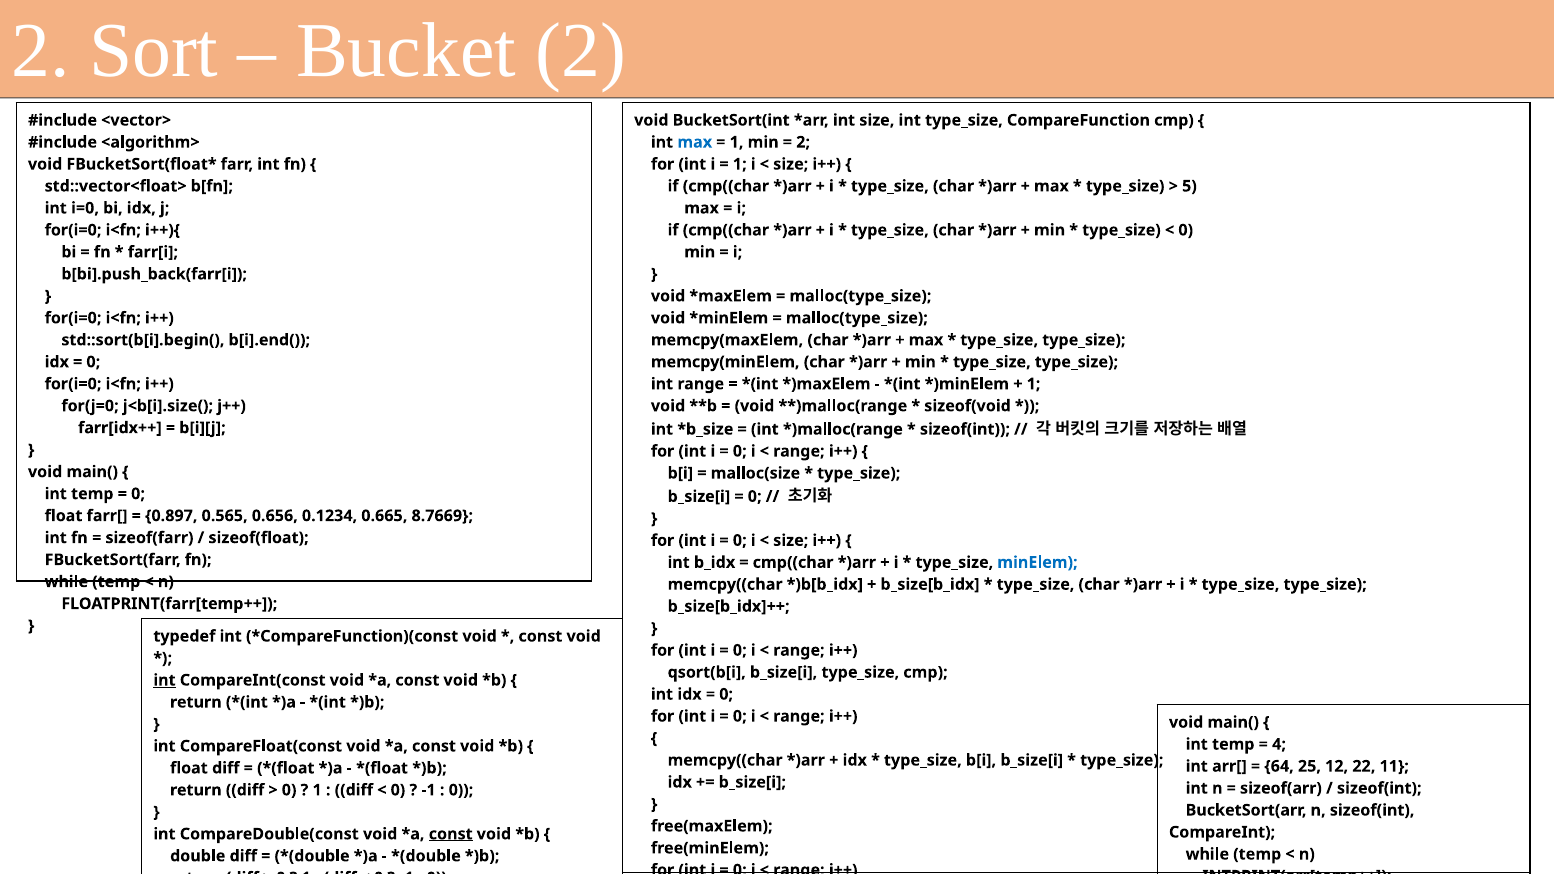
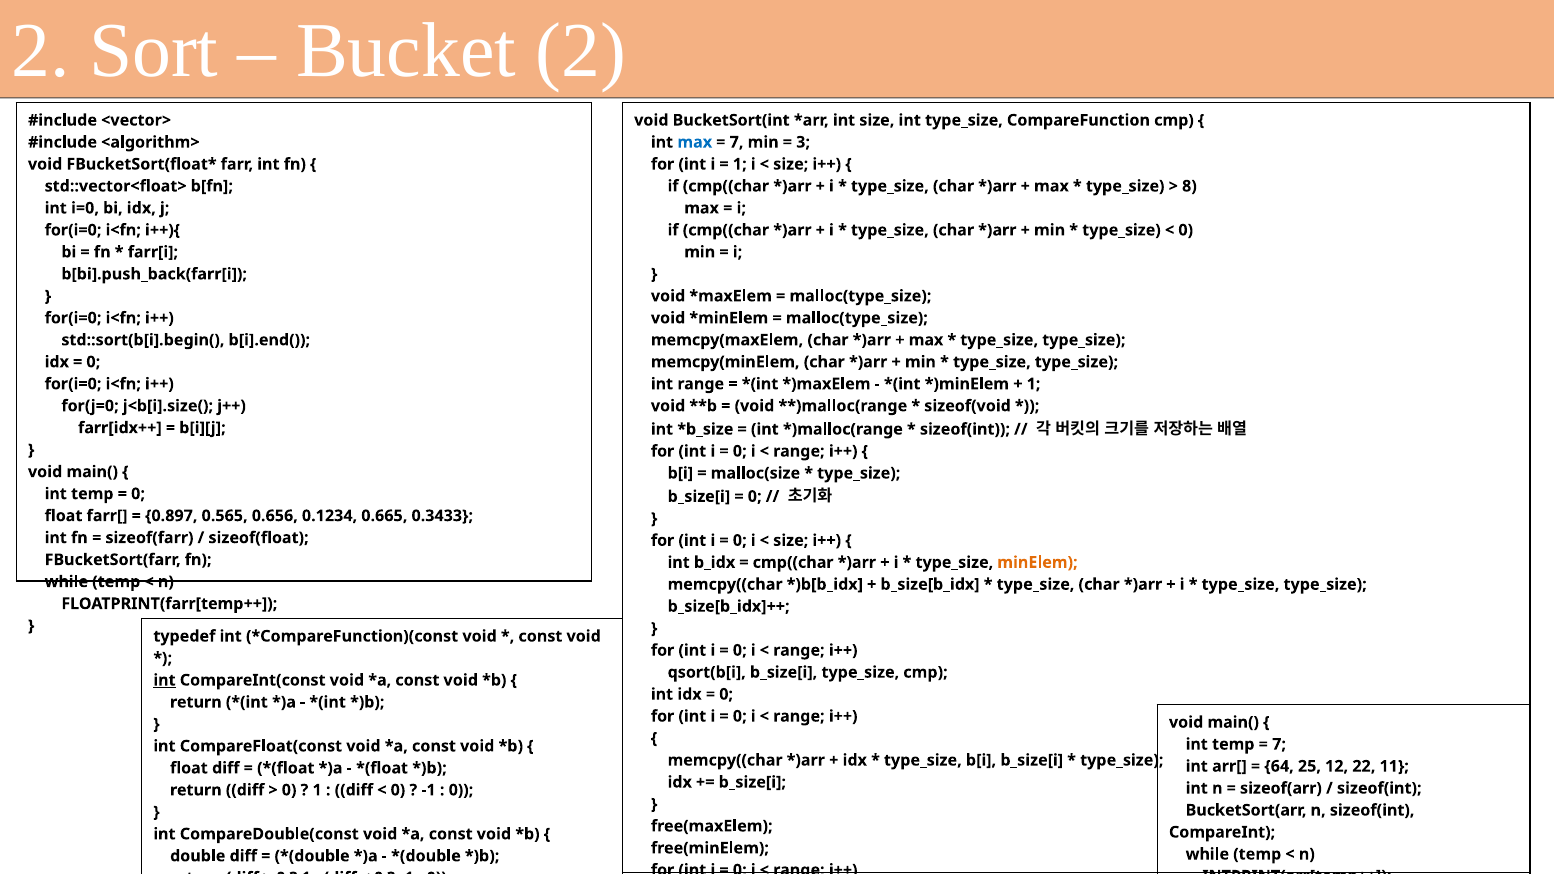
1: 1 -> 7 (737, 142)
2: 2 -> 3 (803, 142)
5: 5 -> 8 (1189, 186)
8.7669: 8.7669 -> 0.3433 (442, 516)
minElem colour: blue -> orange (1037, 562)
4: 4 -> 7 (1279, 744)
const underline: present -> none (451, 834)
